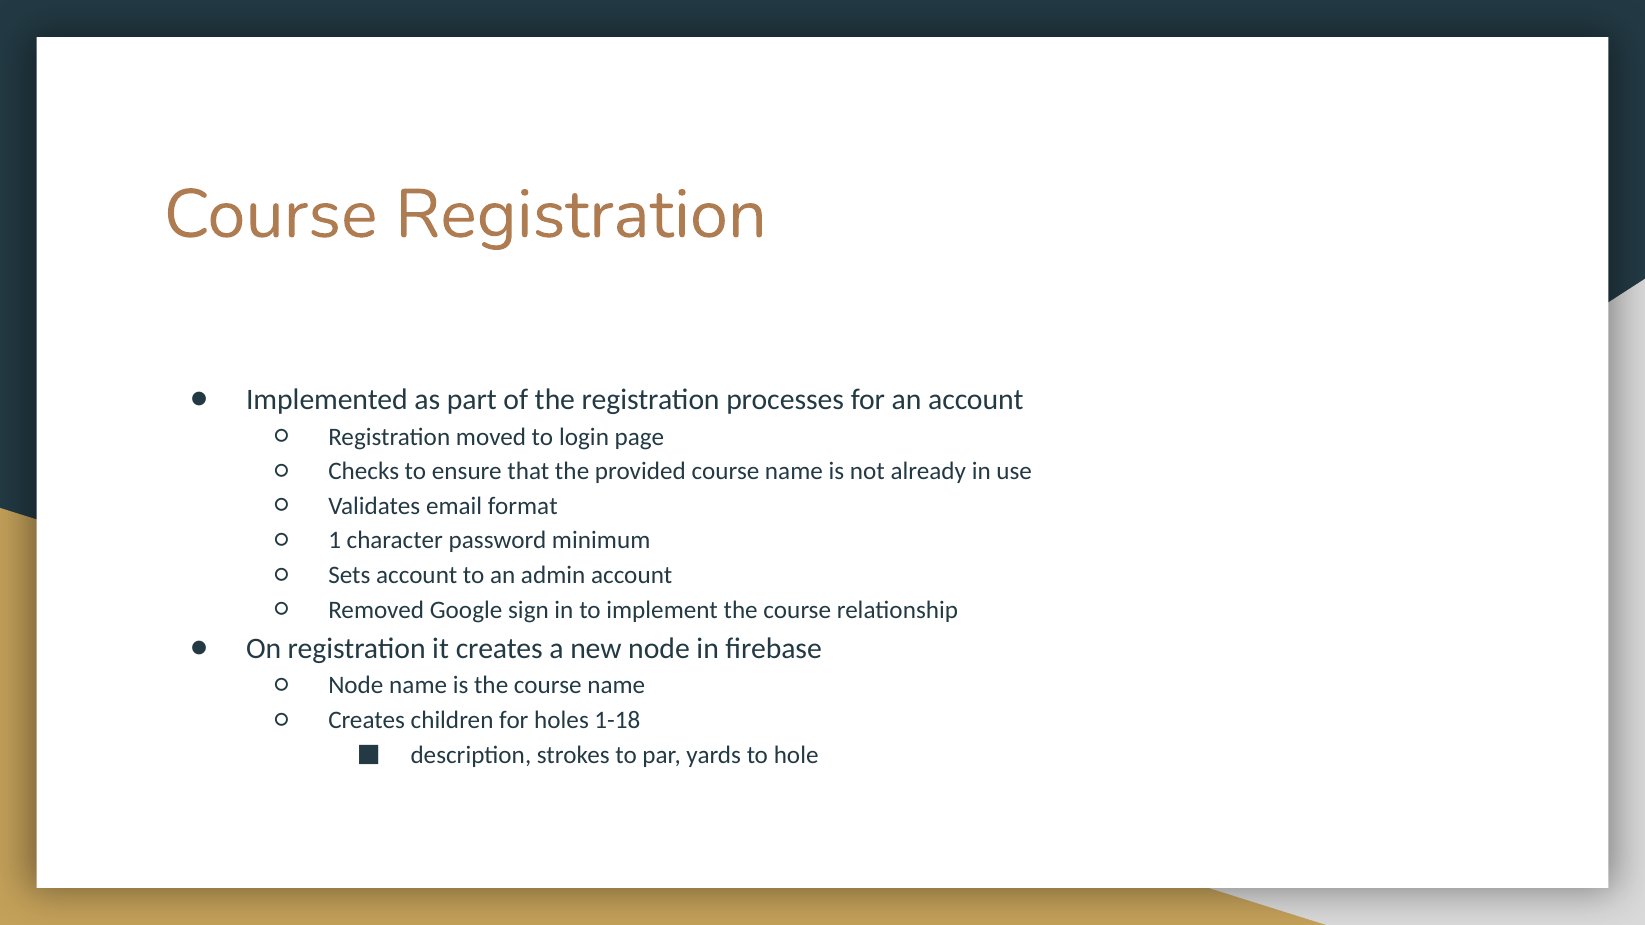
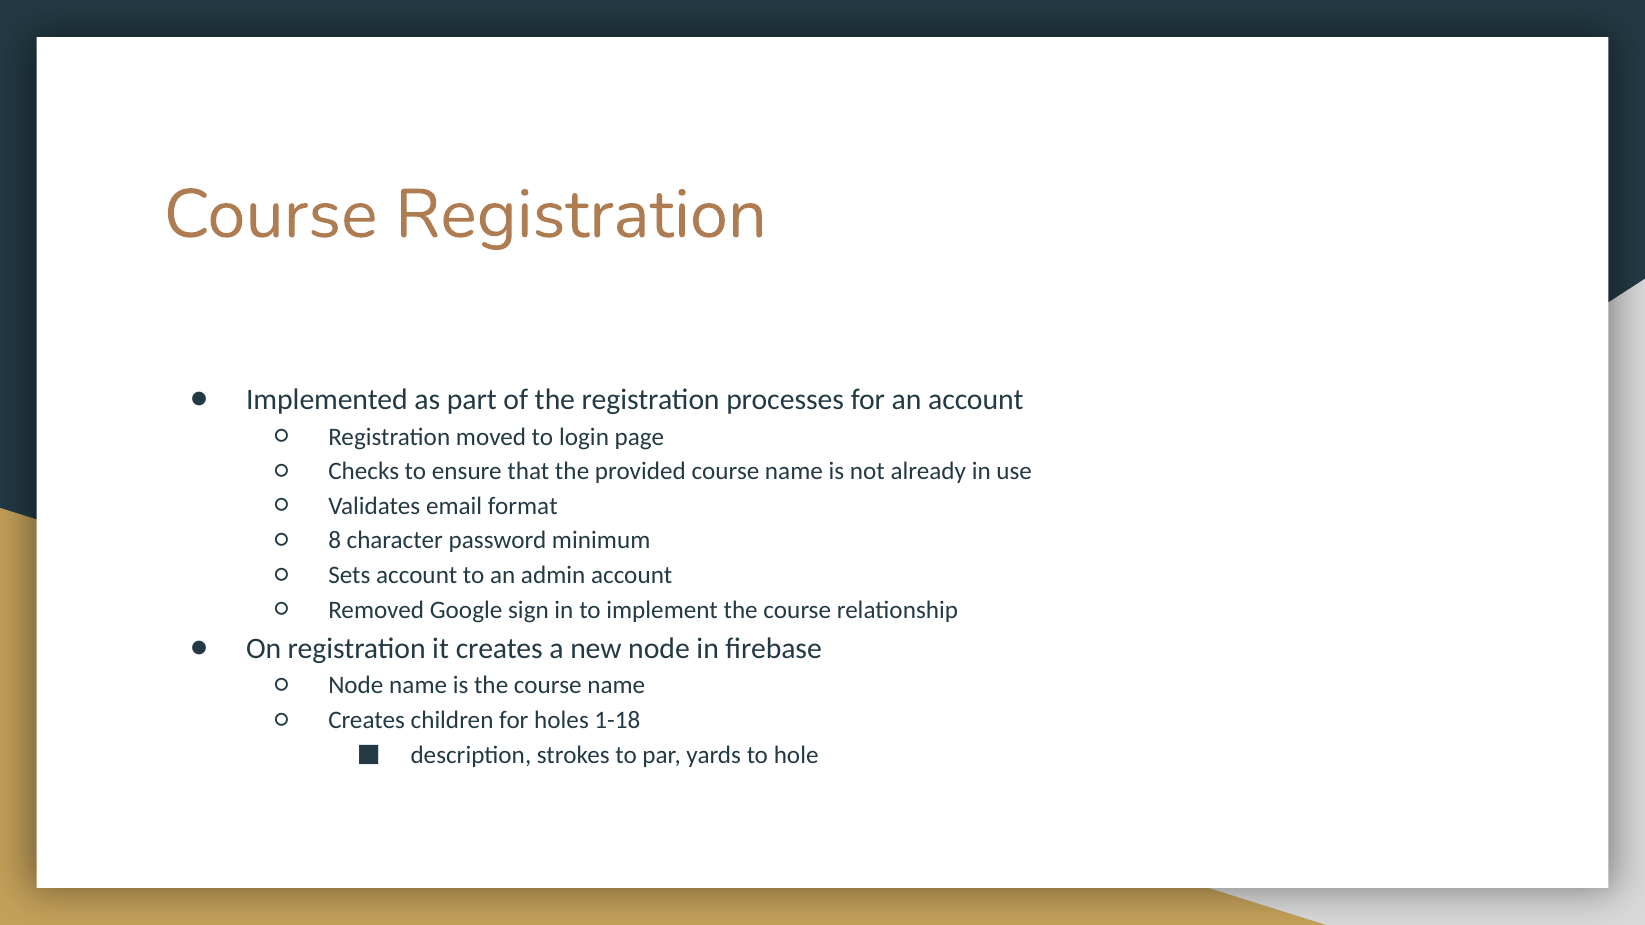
1: 1 -> 8 (335, 541)
